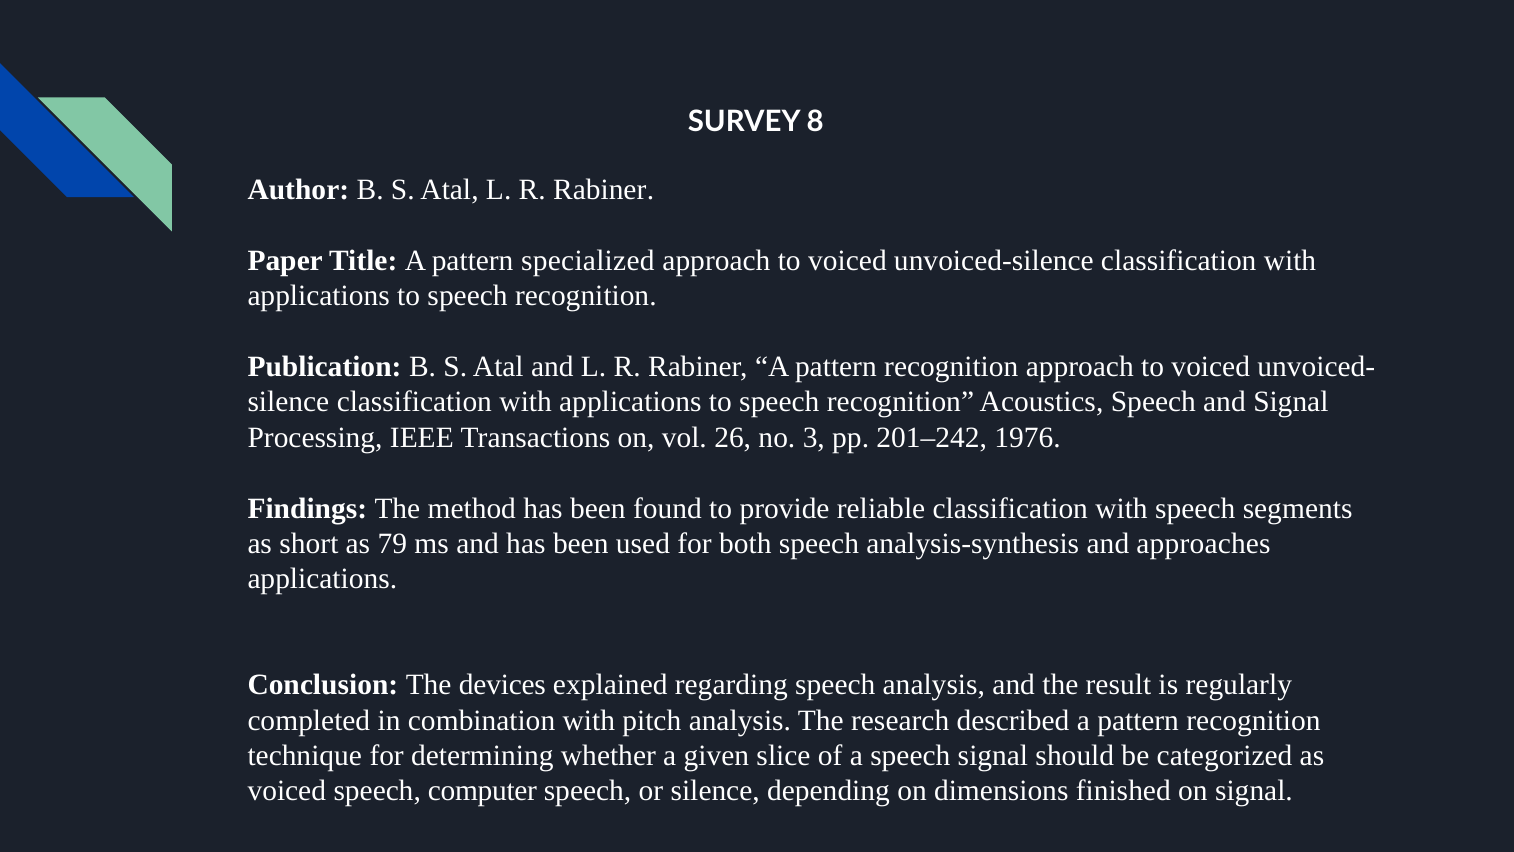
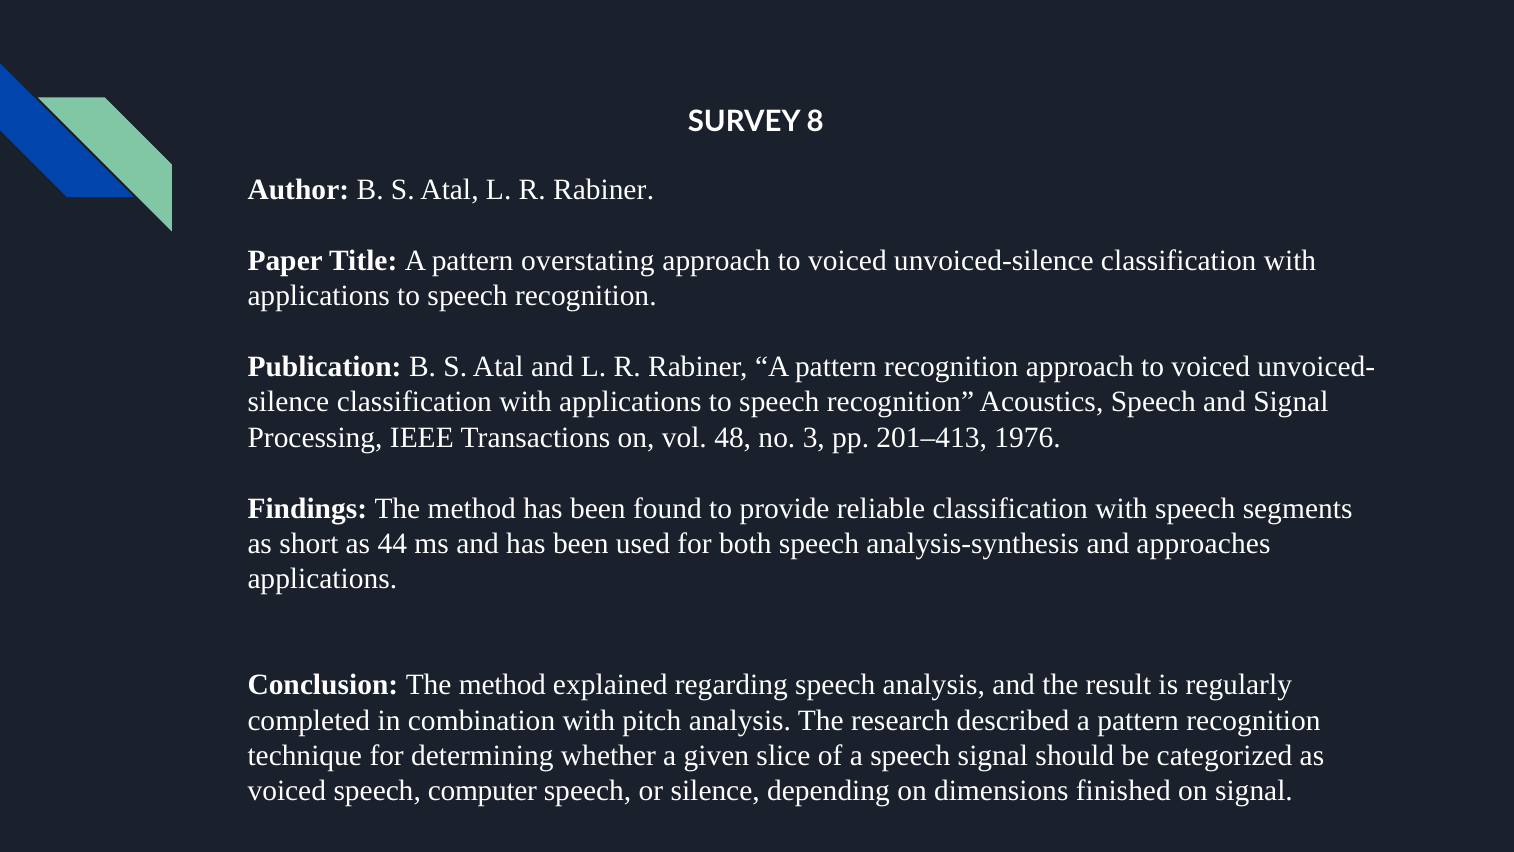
specialized: specialized -> overstating (588, 261)
26: 26 -> 48 (733, 437)
201–242: 201–242 -> 201–413 (932, 437)
79: 79 -> 44 (392, 543)
Conclusion The devices: devices -> method (502, 685)
